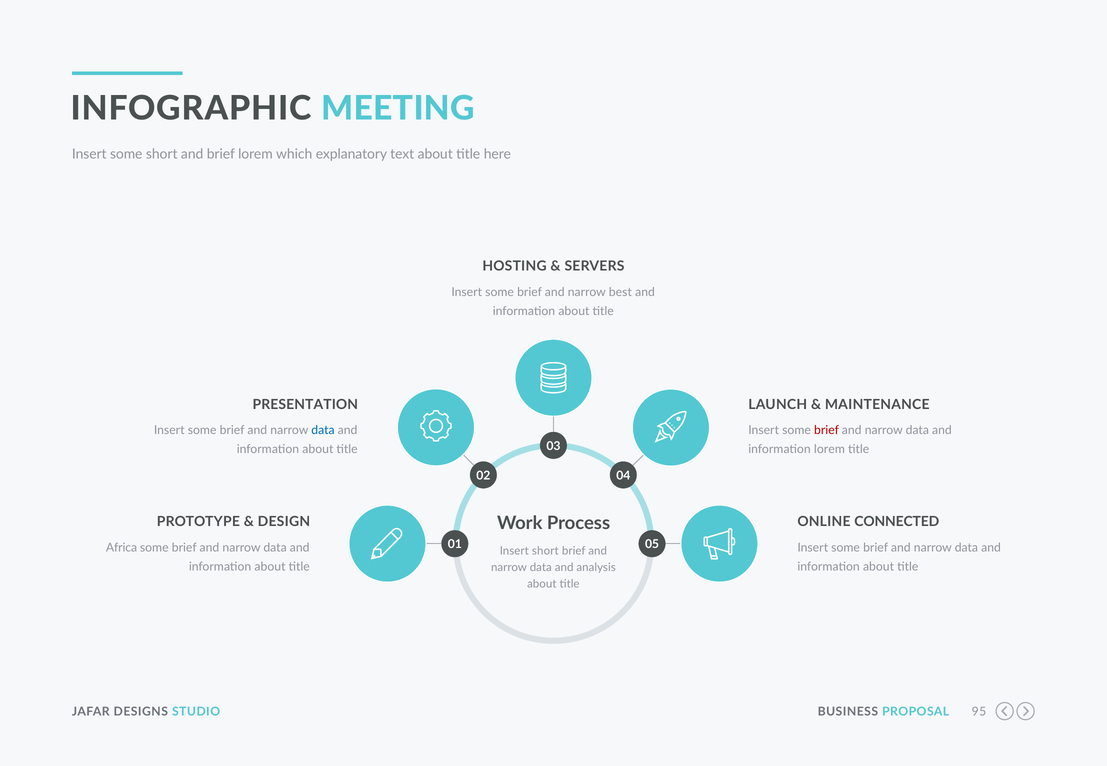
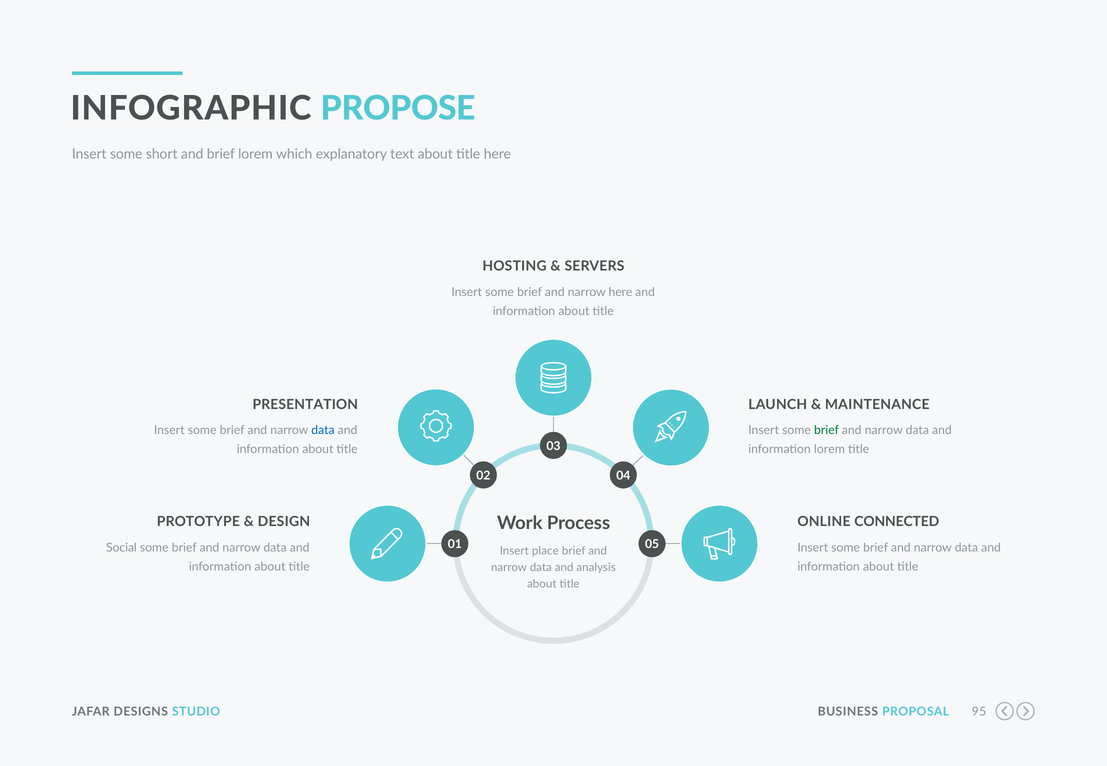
MEETING: MEETING -> PROPOSE (398, 108)
narrow best: best -> here (620, 292)
brief colour: red -> green (827, 430)
Africa: Africa -> Social (121, 548)
Insert short: short -> place (545, 551)
